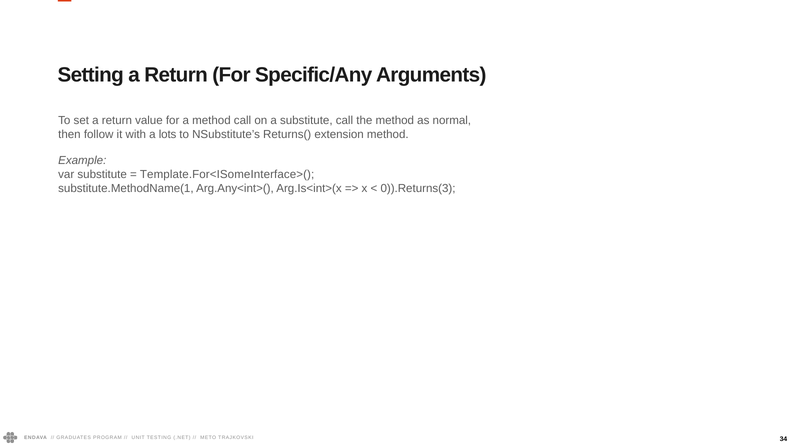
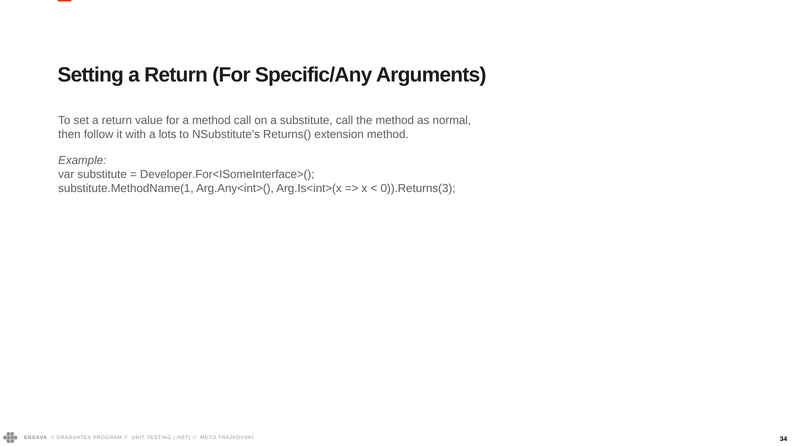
Template.For<ISomeInterface>(: Template.For<ISomeInterface>( -> Developer.For<ISomeInterface>( (227, 174)
